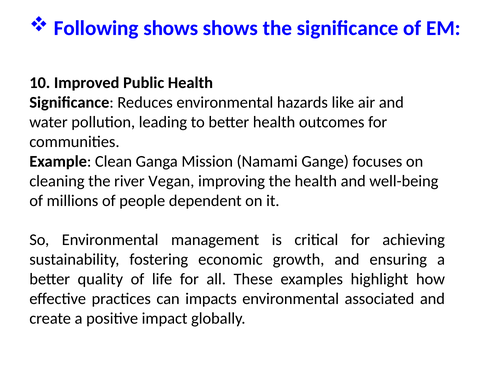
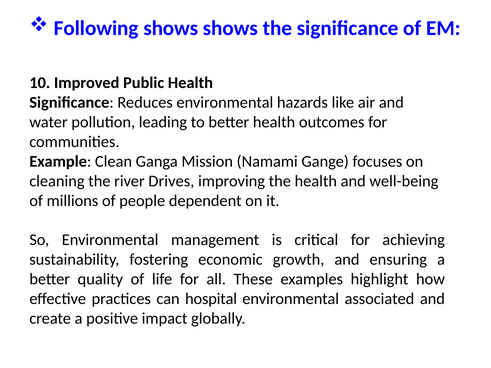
Vegan: Vegan -> Drives (171, 181)
impacts: impacts -> hospital (211, 299)
